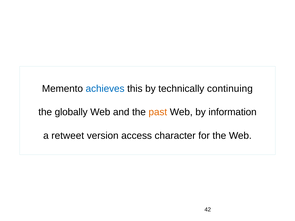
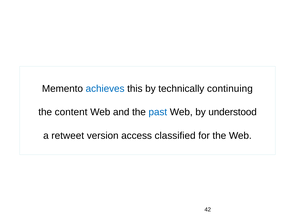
globally: globally -> content (71, 112)
past colour: orange -> blue (158, 112)
information: information -> understood (233, 112)
character: character -> classified (175, 136)
